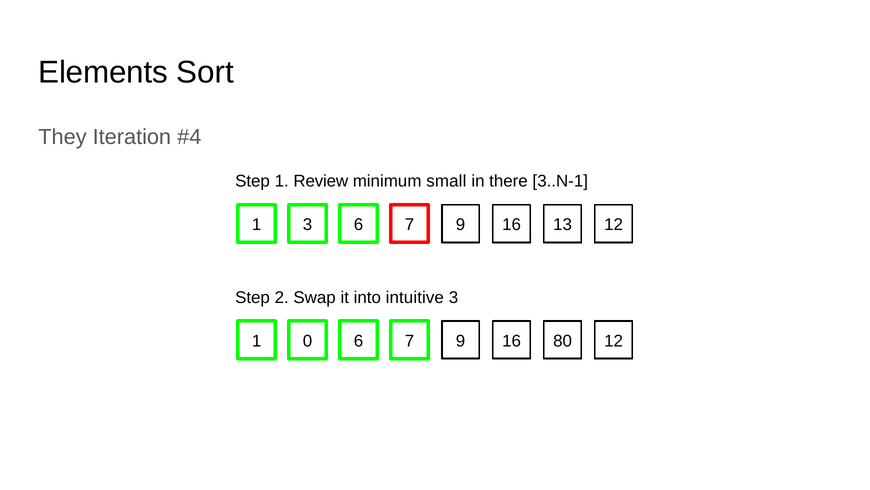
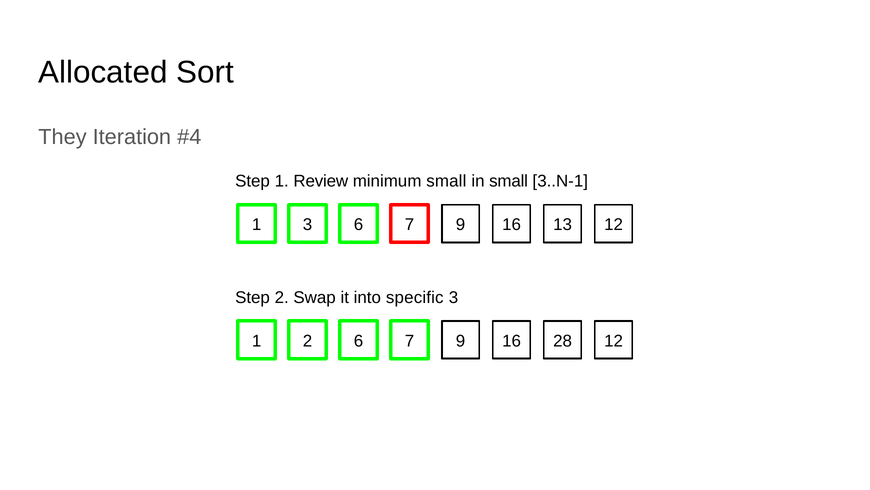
Elements: Elements -> Allocated (103, 72)
in there: there -> small (509, 181)
intuitive: intuitive -> specific (415, 297)
1 0: 0 -> 2 (308, 340)
80: 80 -> 28 (563, 340)
